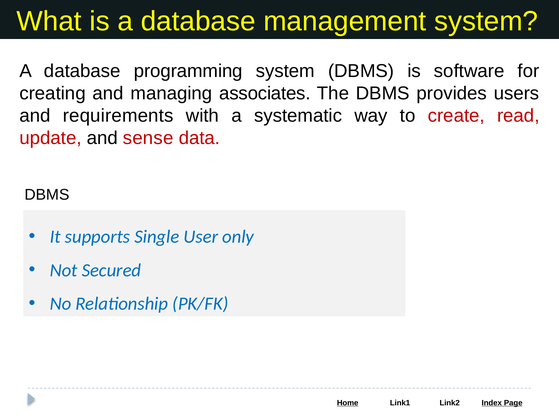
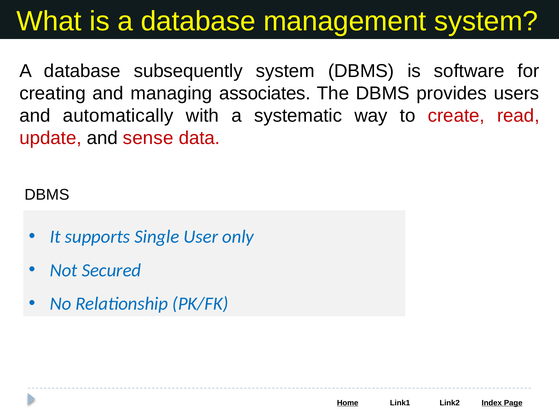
programming: programming -> subsequently (188, 71)
requirements: requirements -> automatically (118, 116)
